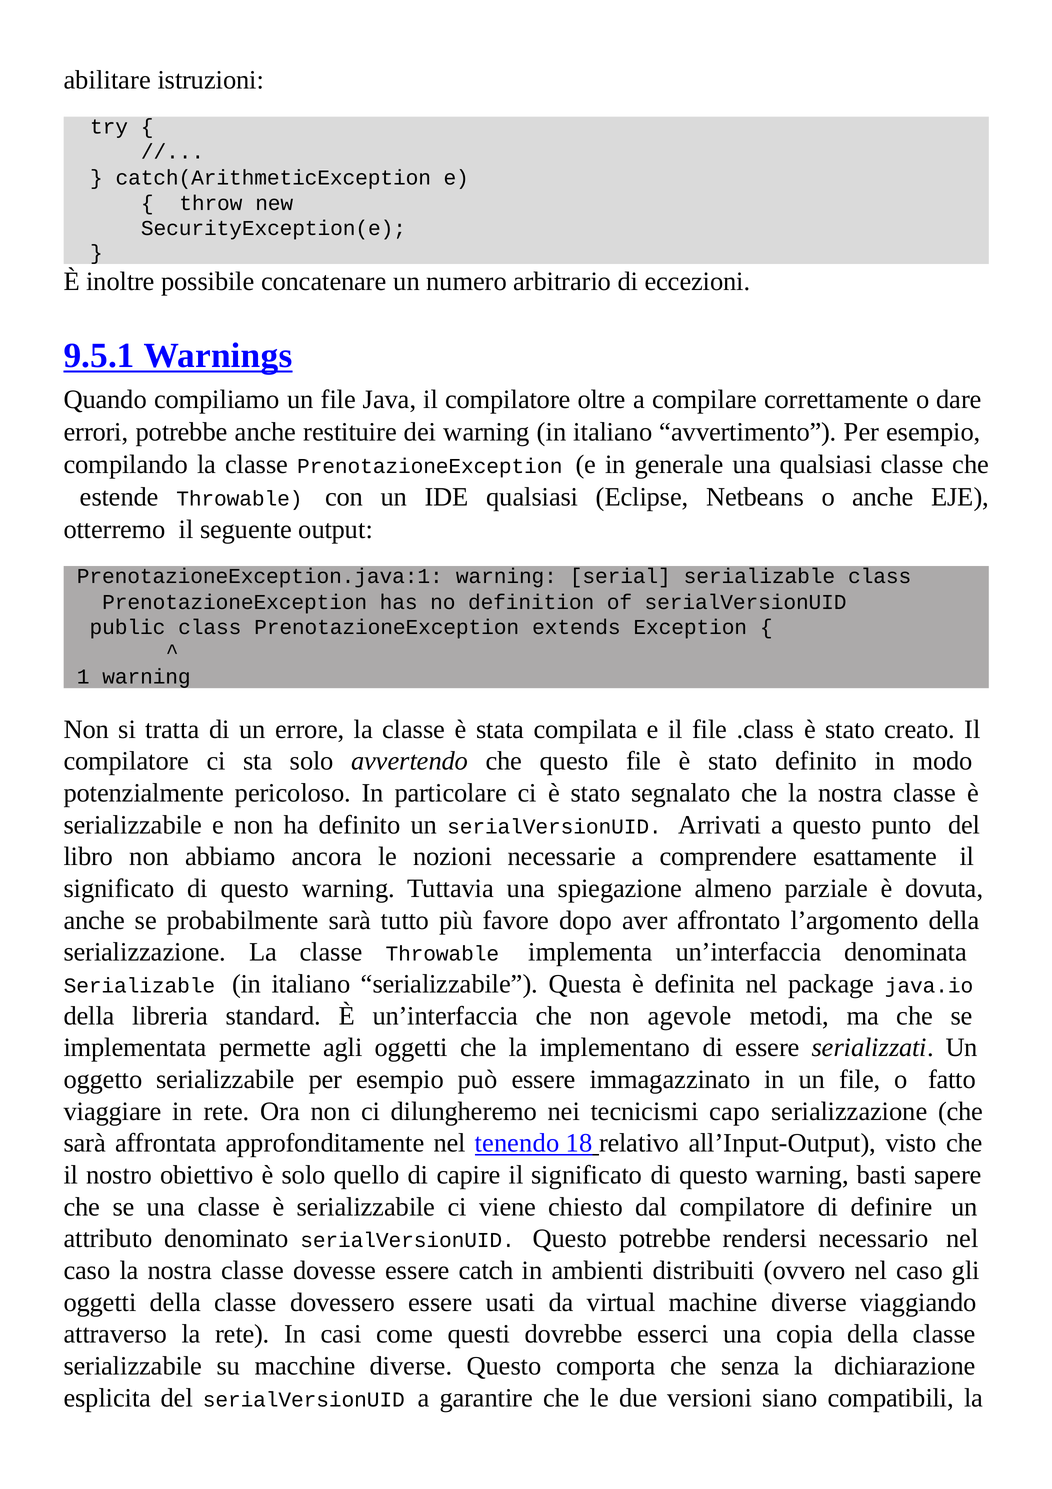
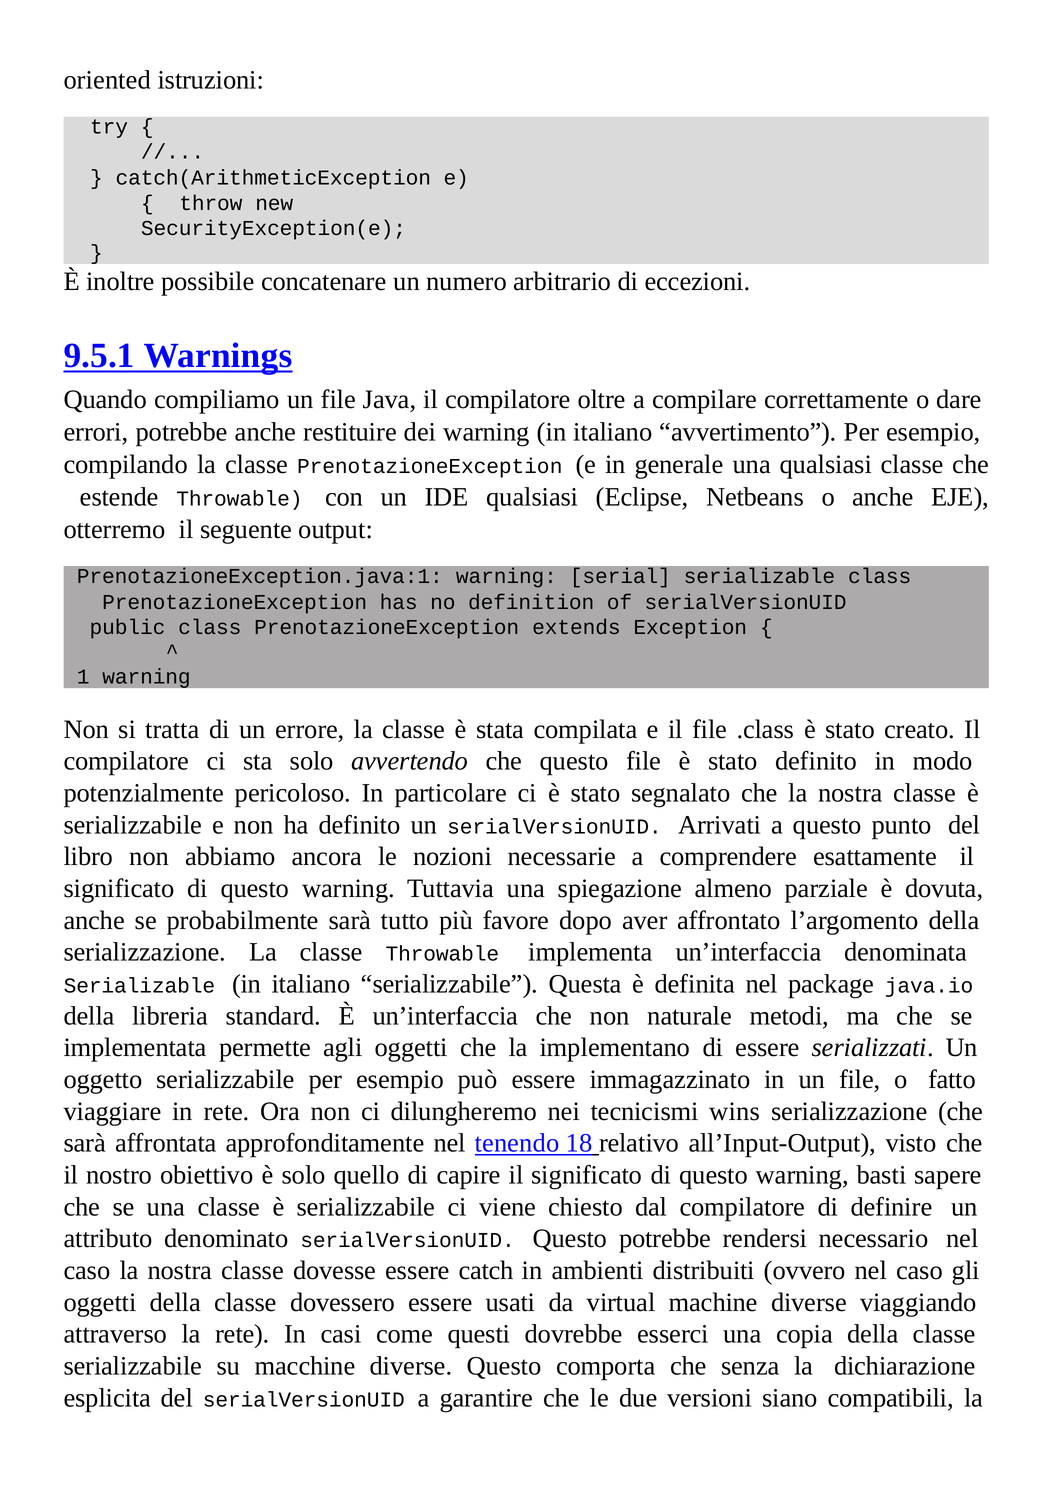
abilitare: abilitare -> oriented (107, 80)
agevole: agevole -> naturale (690, 1016)
capo: capo -> wins (735, 1111)
